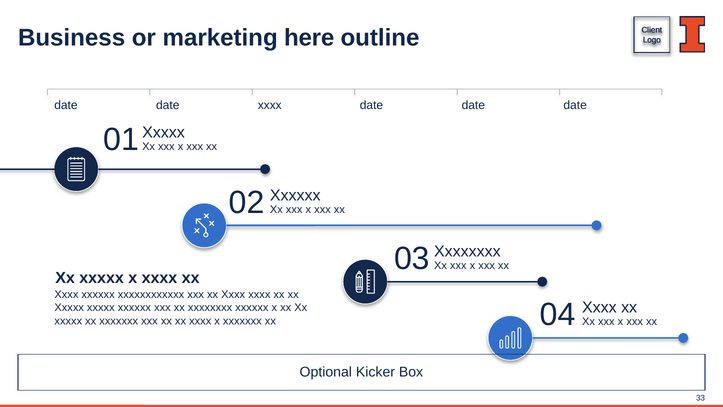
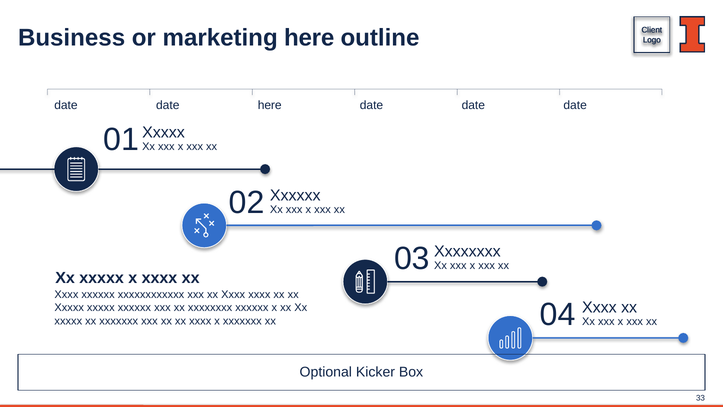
date xxxx: xxxx -> here (270, 105)
